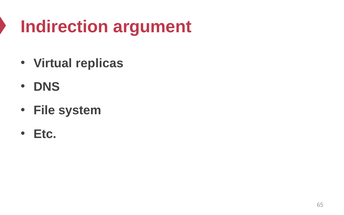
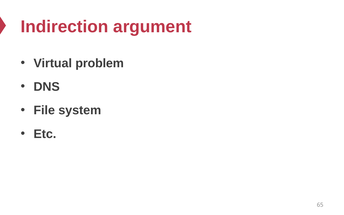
replicas: replicas -> problem (100, 63)
